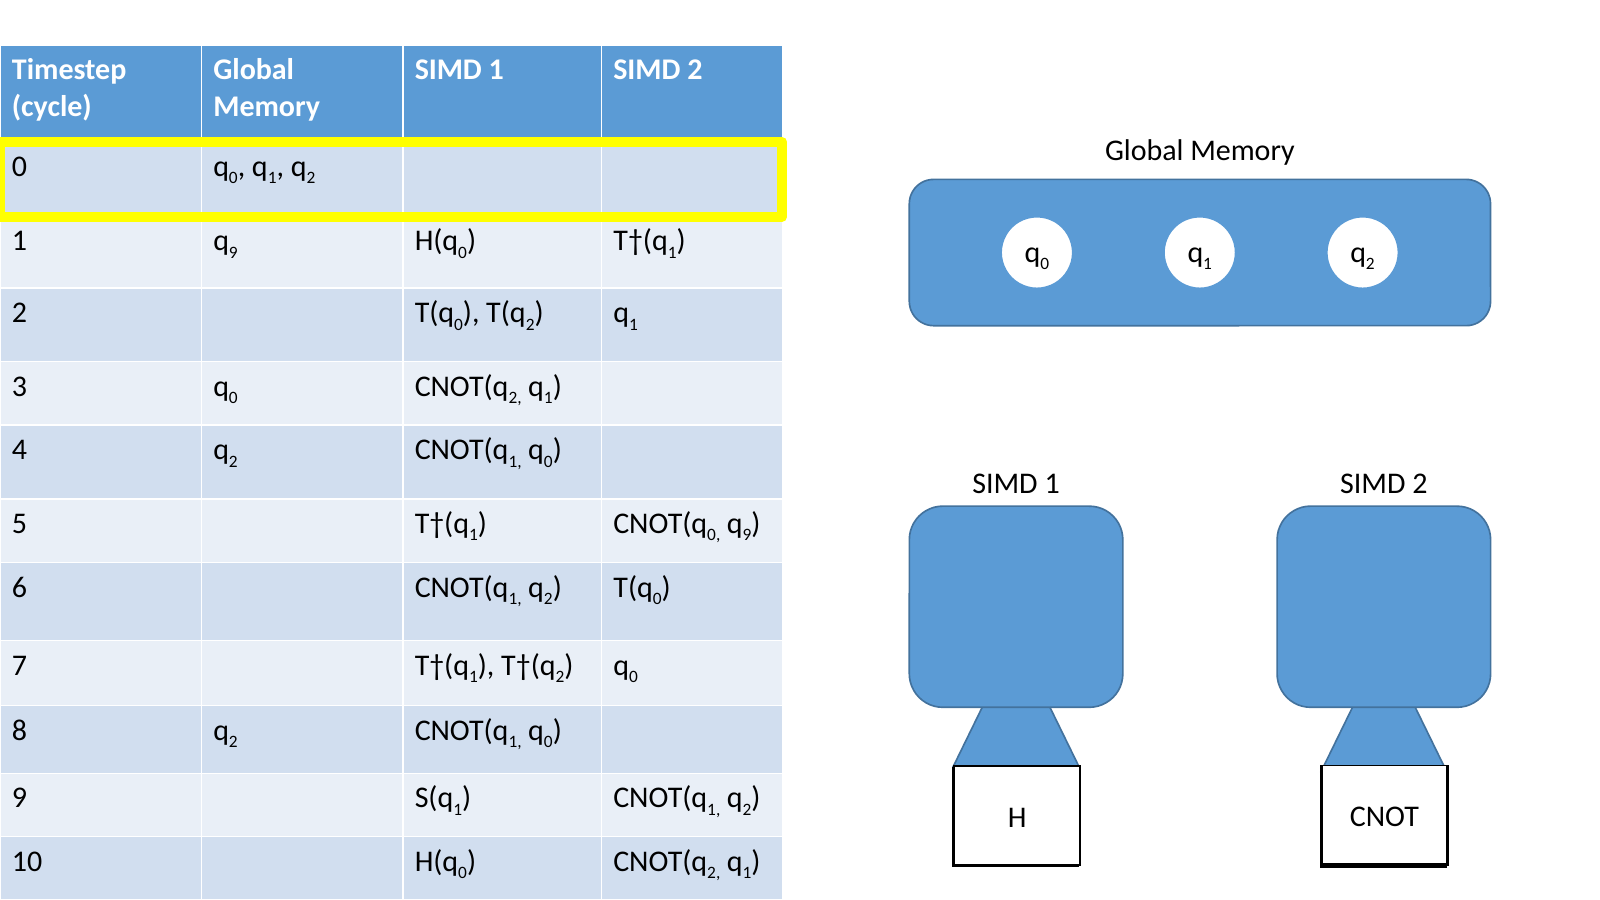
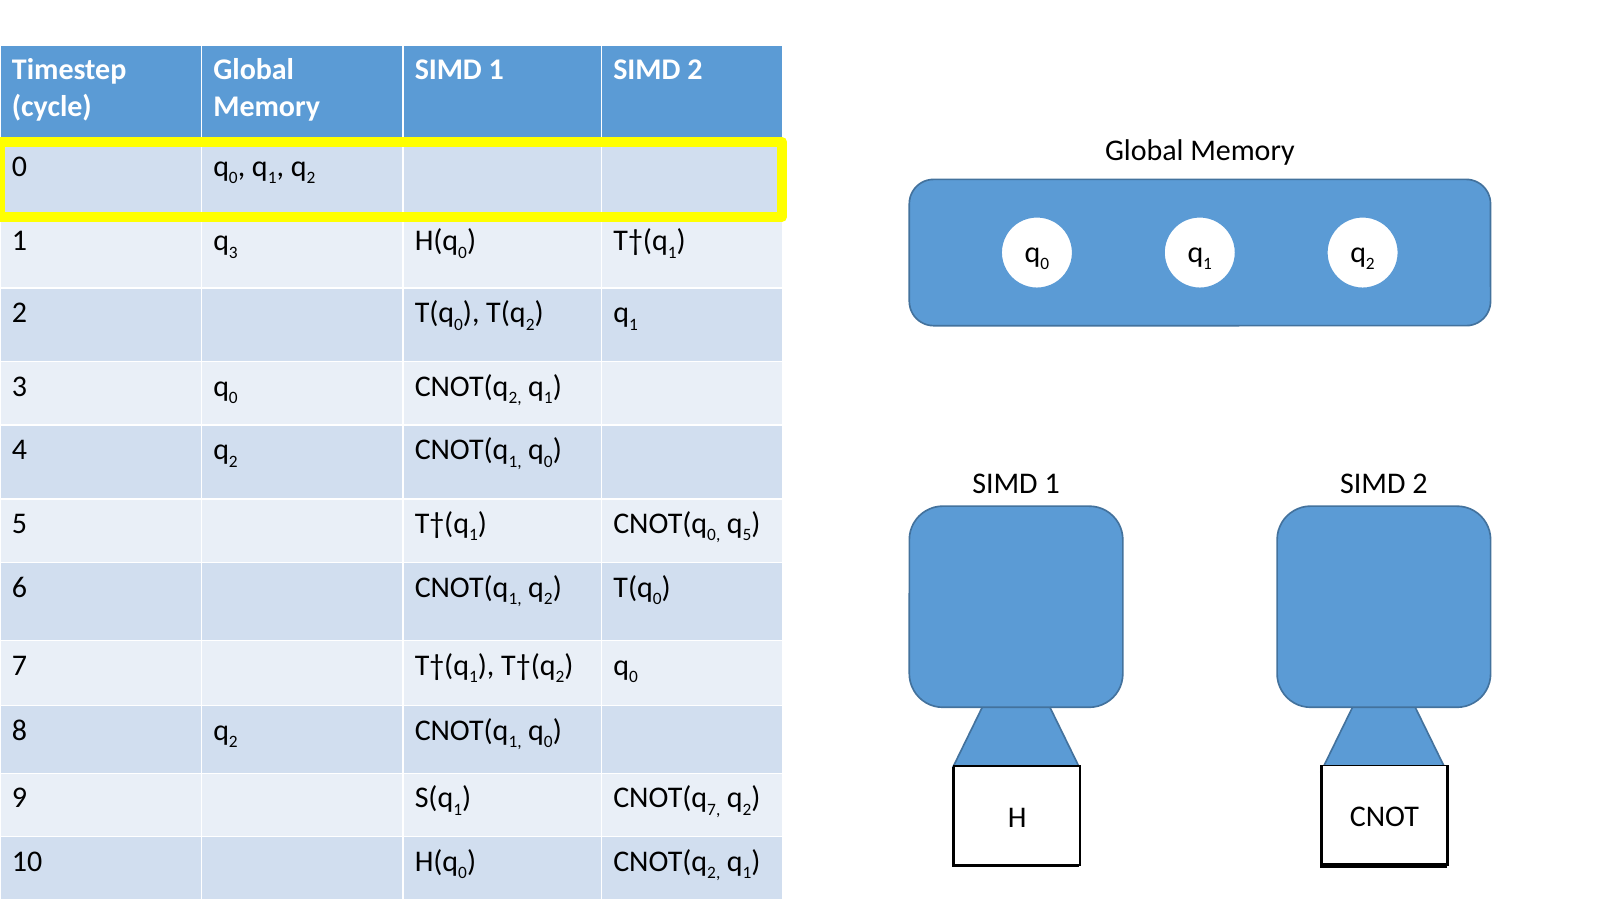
9: 9 -> 3 (233, 253)
9: 9 -> 5 (747, 535)
1: 1 -> 7 (714, 810)
